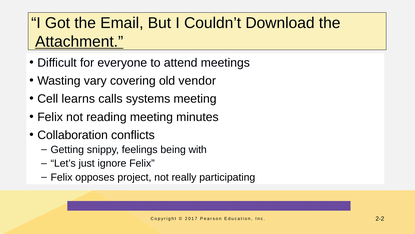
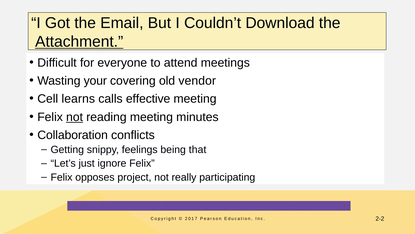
vary: vary -> your (95, 81)
systems: systems -> effective (148, 99)
not underline: none -> present (75, 117)
with: with -> that (198, 149)
